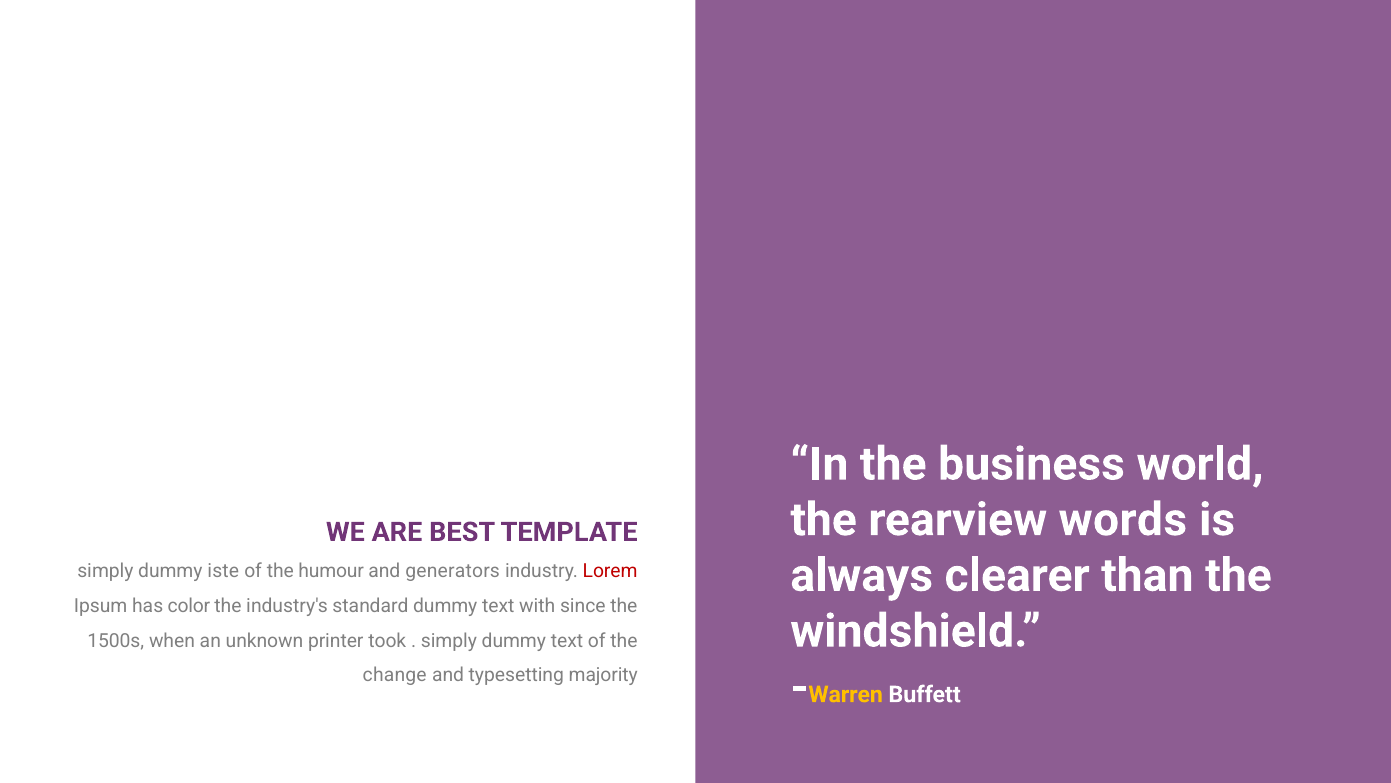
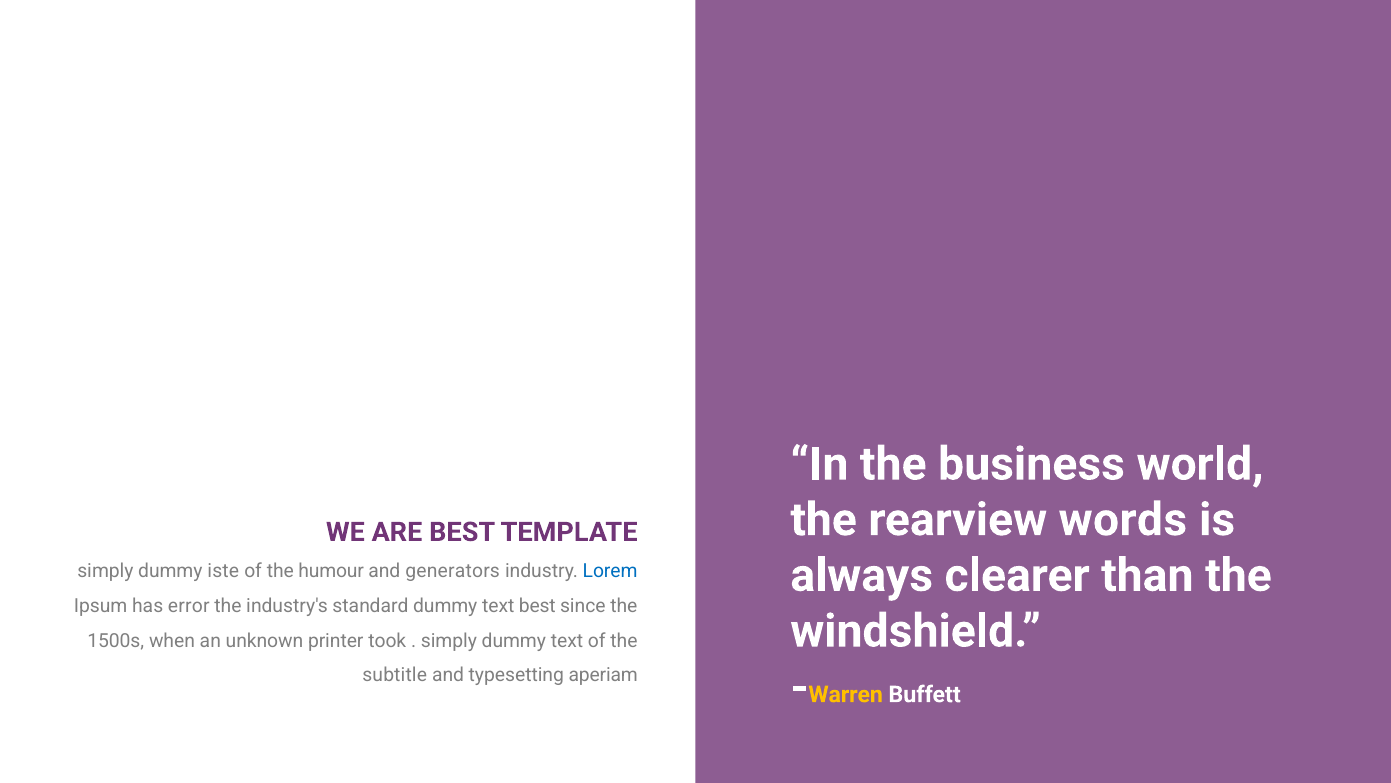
Lorem colour: red -> blue (610, 571)
color: color -> error (189, 605)
text with: with -> best (537, 605)
change: change -> subtitle (395, 675)
majority: majority -> aperiam (603, 675)
